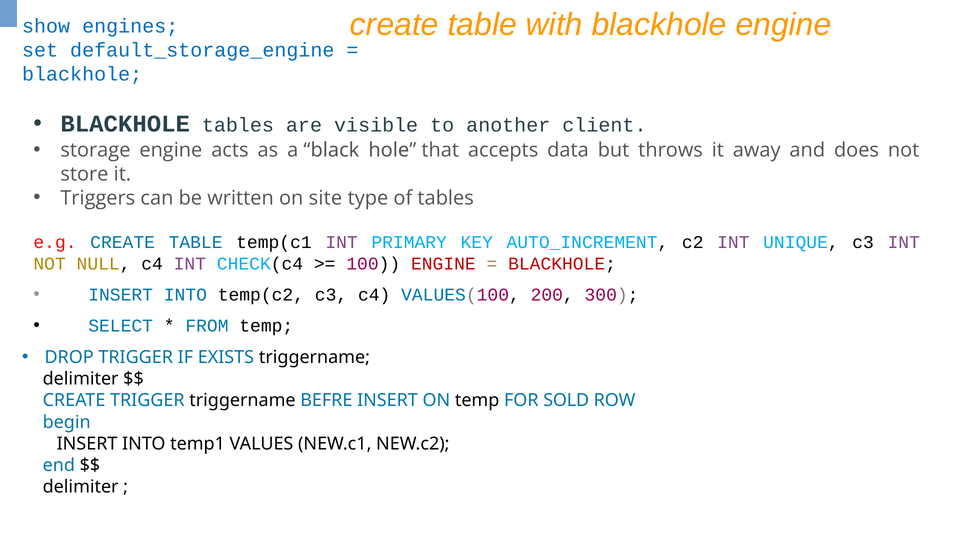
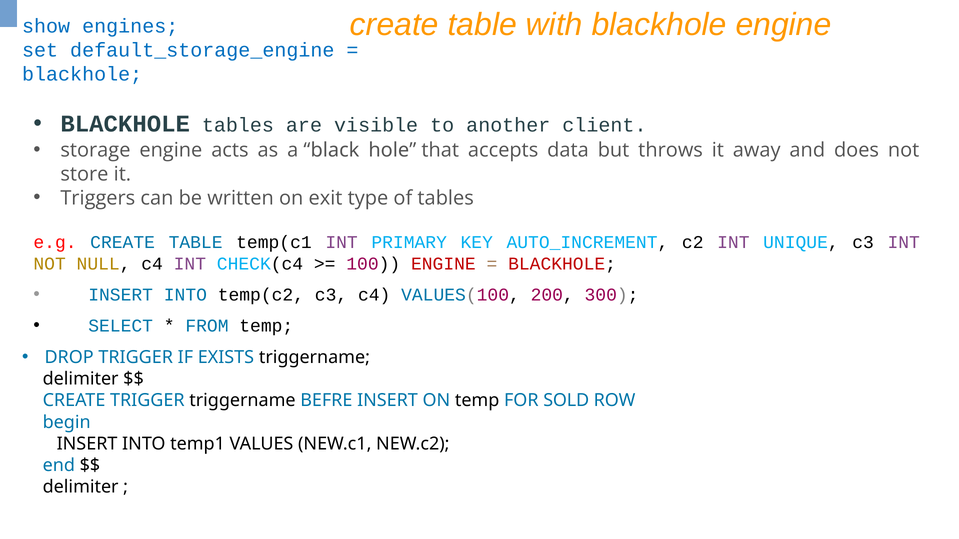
site: site -> exit (326, 198)
